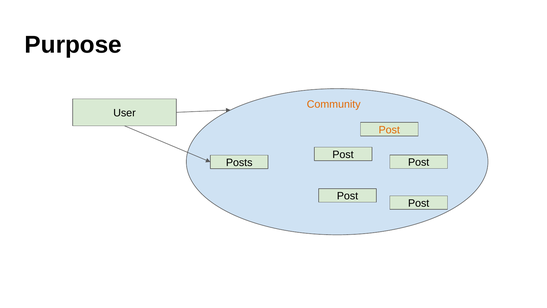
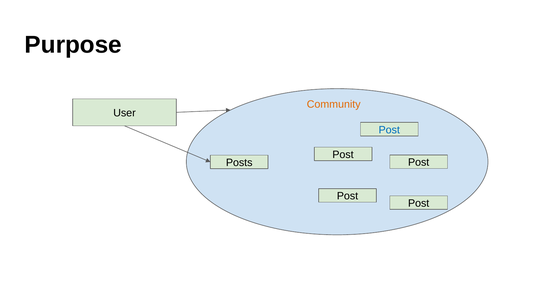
Post colour: orange -> blue (389, 130)
